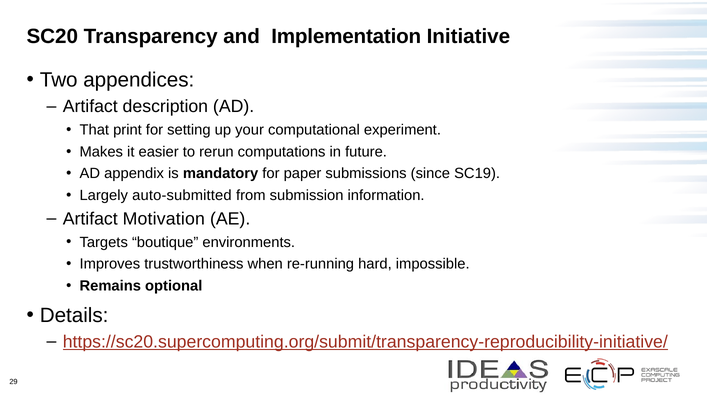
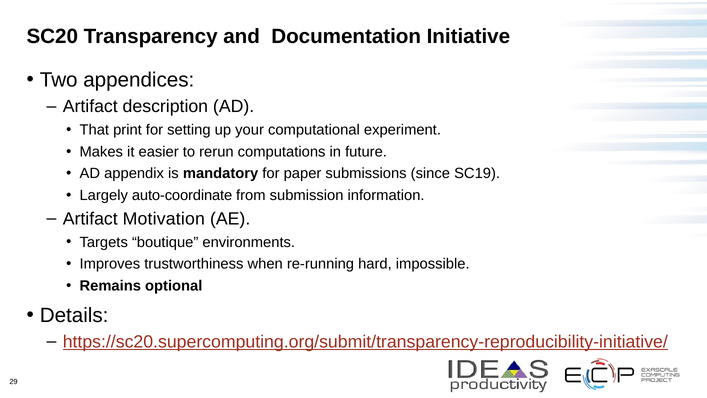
Implementation: Implementation -> Documentation (346, 37)
auto-submitted: auto-submitted -> auto-coordinate (182, 195)
